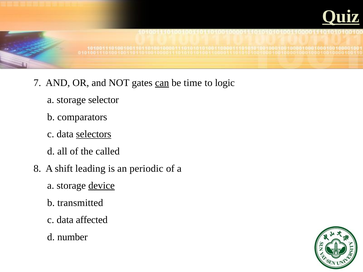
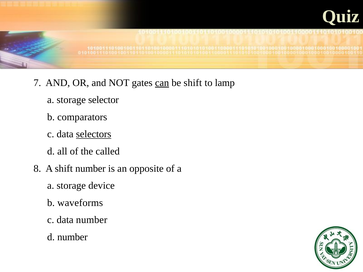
Quiz underline: present -> none (341, 16)
be time: time -> shift (193, 83)
logic: logic -> lamp (225, 83)
shift leading: leading -> number (90, 169)
periodic: periodic -> opposite (146, 169)
device underline: present -> none (102, 186)
transmitted: transmitted -> waveforms (80, 203)
data affected: affected -> number (92, 220)
